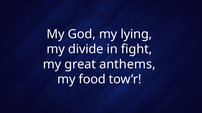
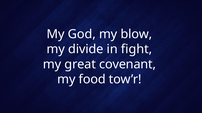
lying: lying -> blow (136, 34)
anthems: anthems -> covenant (128, 65)
